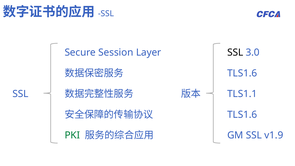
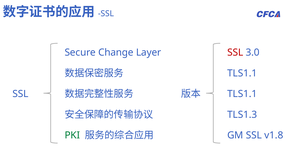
Session: Session -> Change (116, 52)
SSL colour: black -> red (235, 52)
TLS1.6: TLS1.6 -> TLS1.1 (242, 73)
TLS1.6: TLS1.6 -> TLS1.3 (242, 115)
v1.9: v1.9 -> v1.8 (274, 135)
